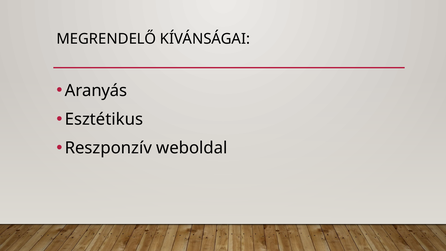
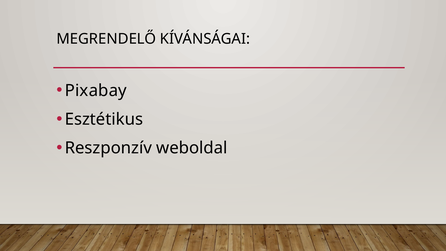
Aranyás: Aranyás -> Pixabay (96, 91)
